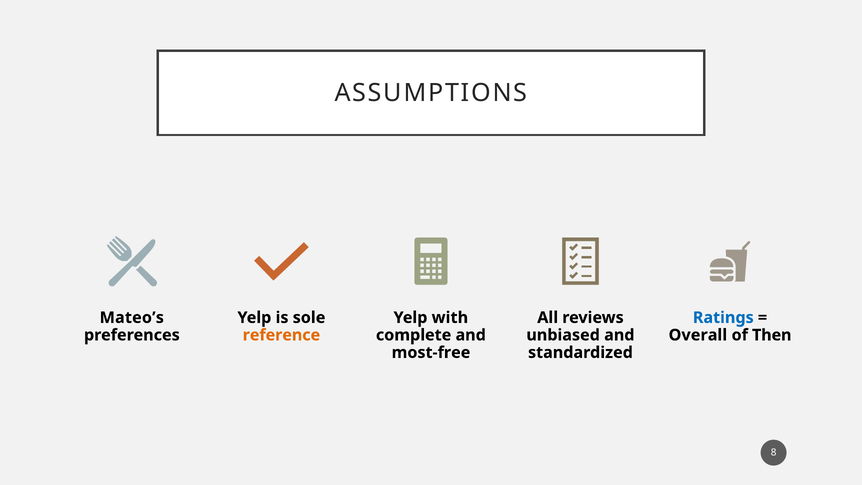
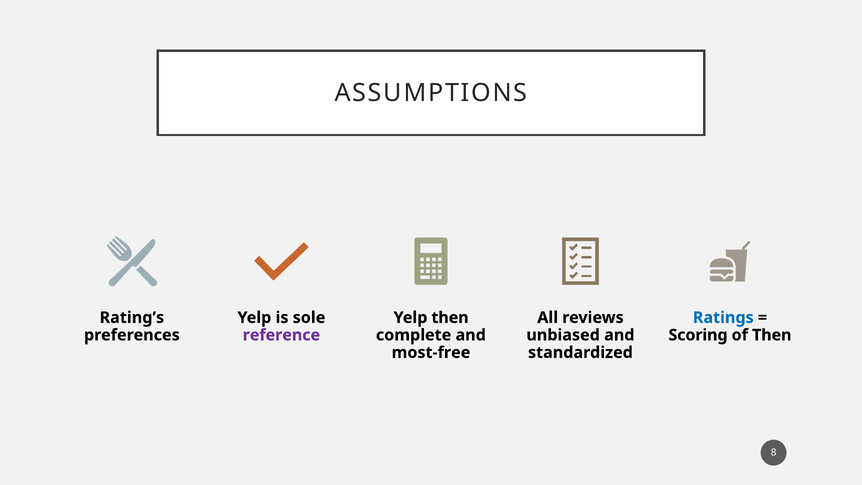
Mateo’s: Mateo’s -> Rating’s (132, 318)
Yelp with: with -> then (450, 318)
reference colour: orange -> purple (281, 335)
Overall: Overall -> Scoring (698, 335)
